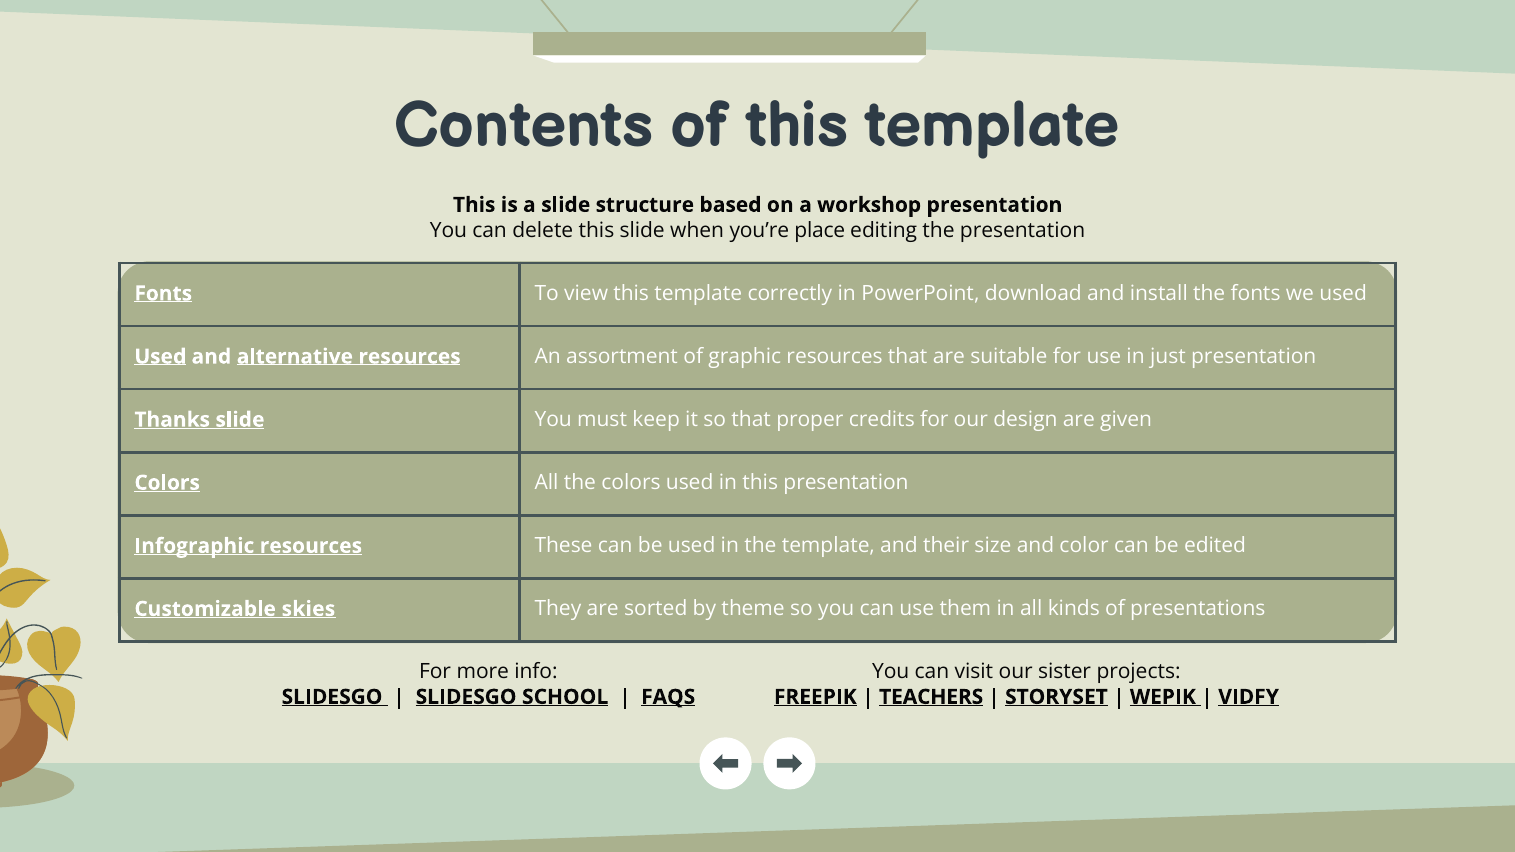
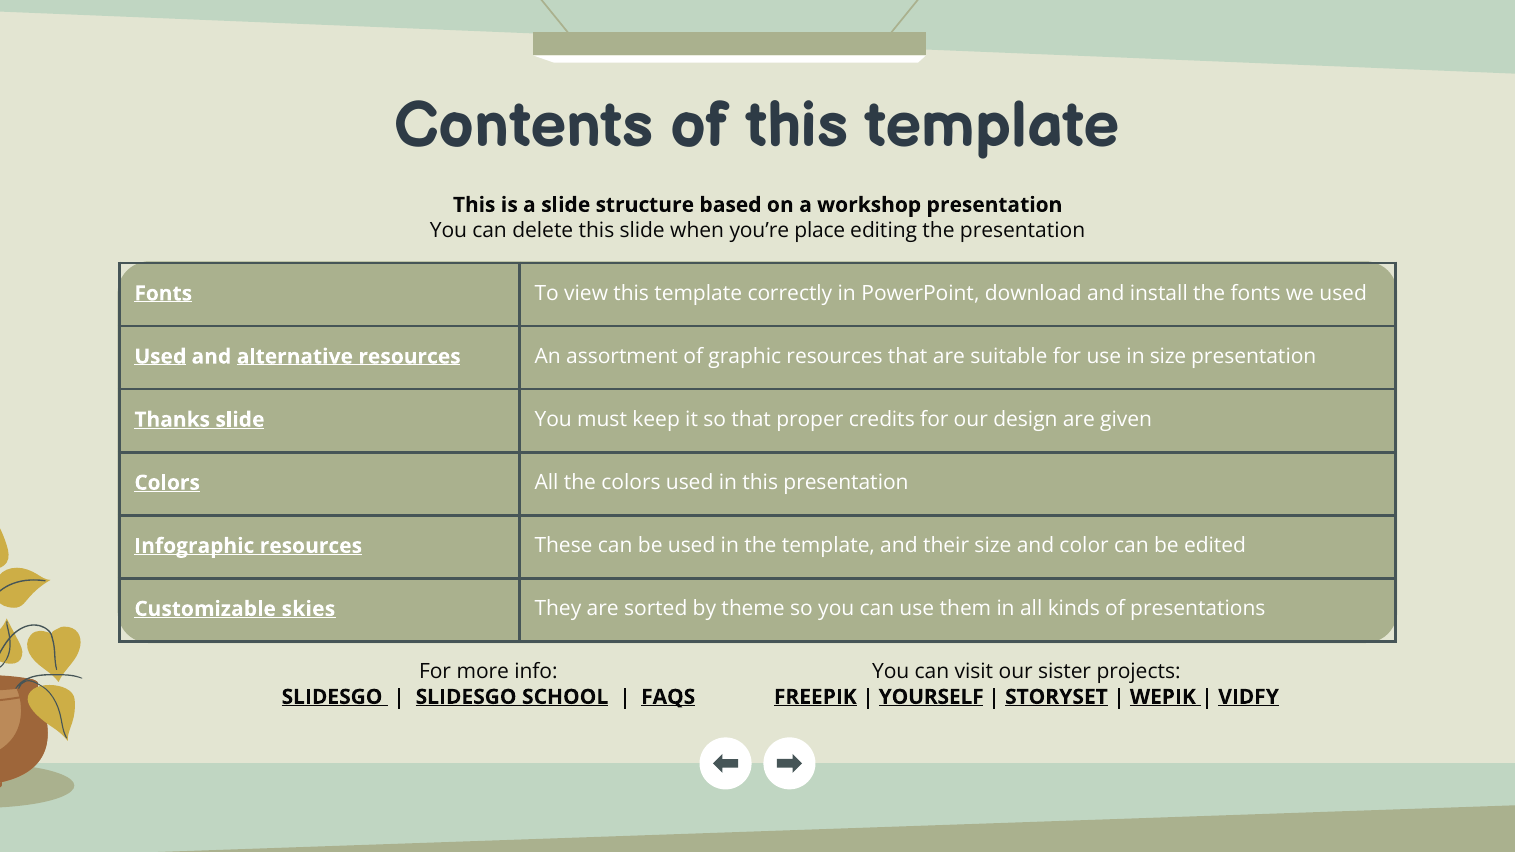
in just: just -> size (1168, 357)
TEACHERS: TEACHERS -> YOURSELF (931, 697)
